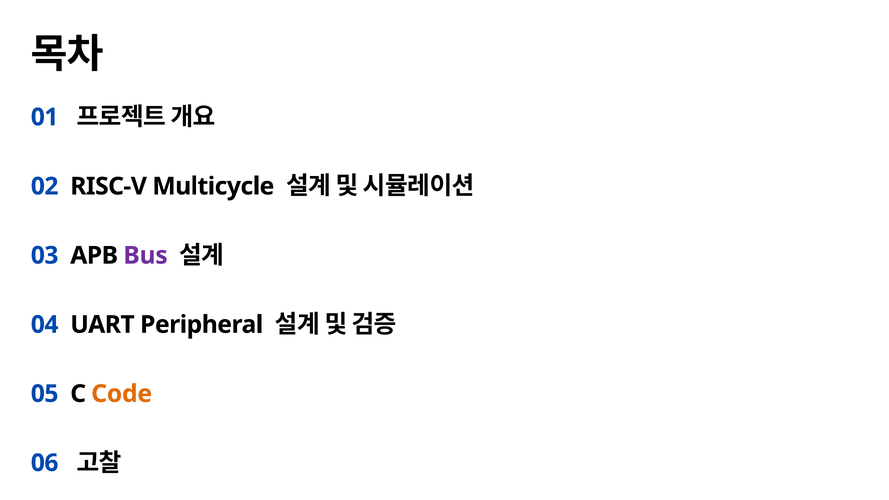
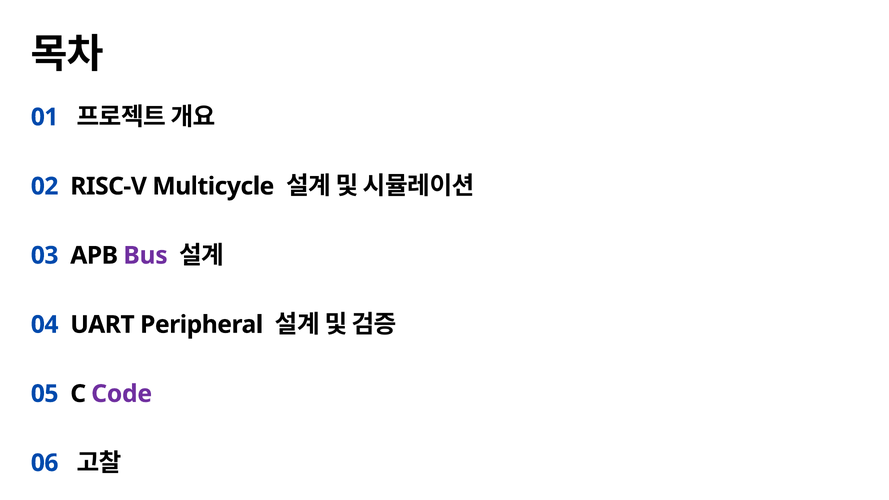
Code colour: orange -> purple (122, 394)
